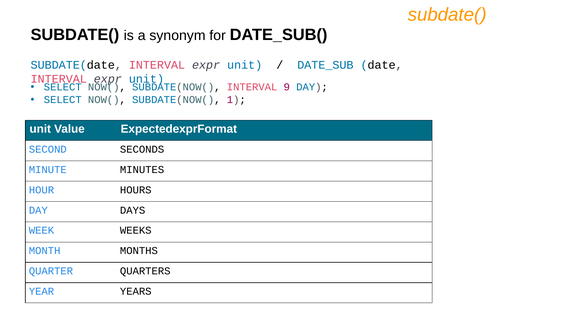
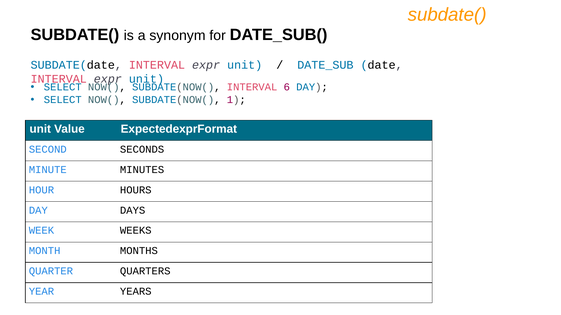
9: 9 -> 6 (287, 87)
